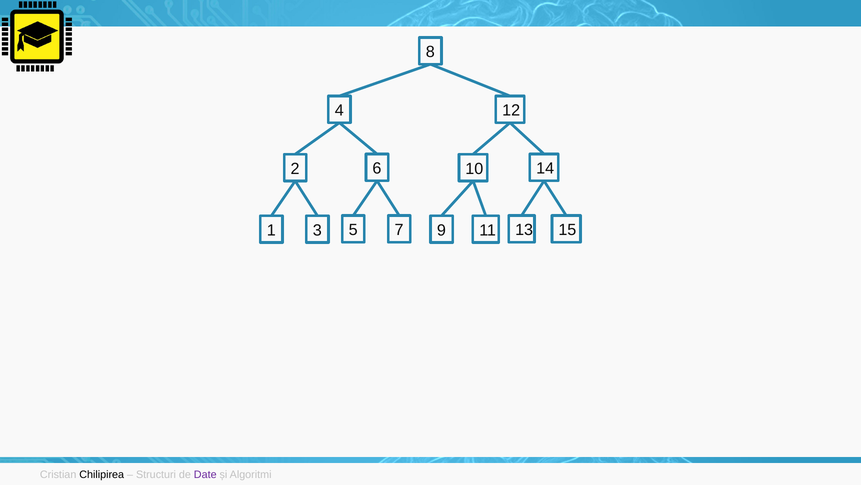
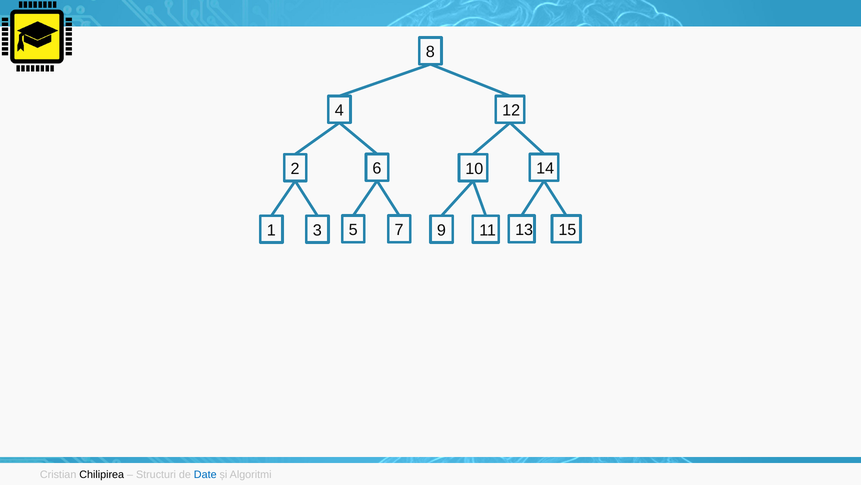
Date colour: purple -> blue (205, 474)
